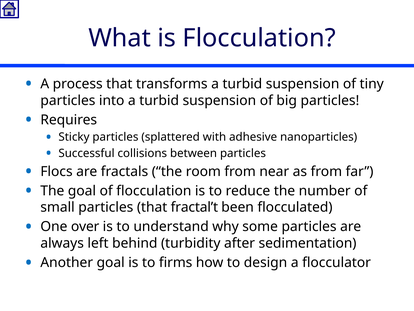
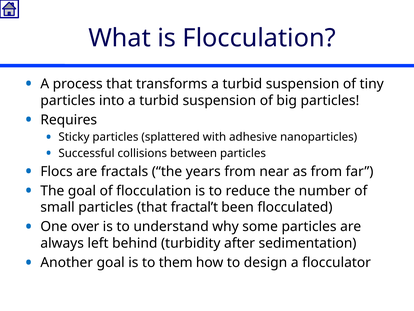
room: room -> years (203, 171)
firms: firms -> them (176, 262)
